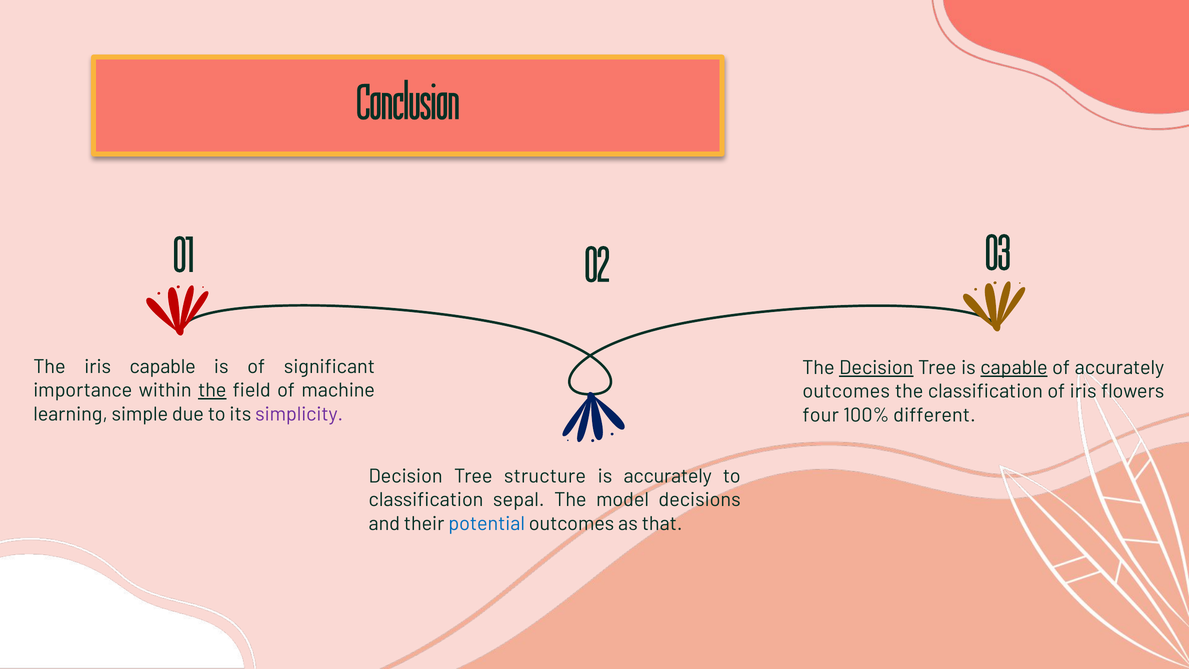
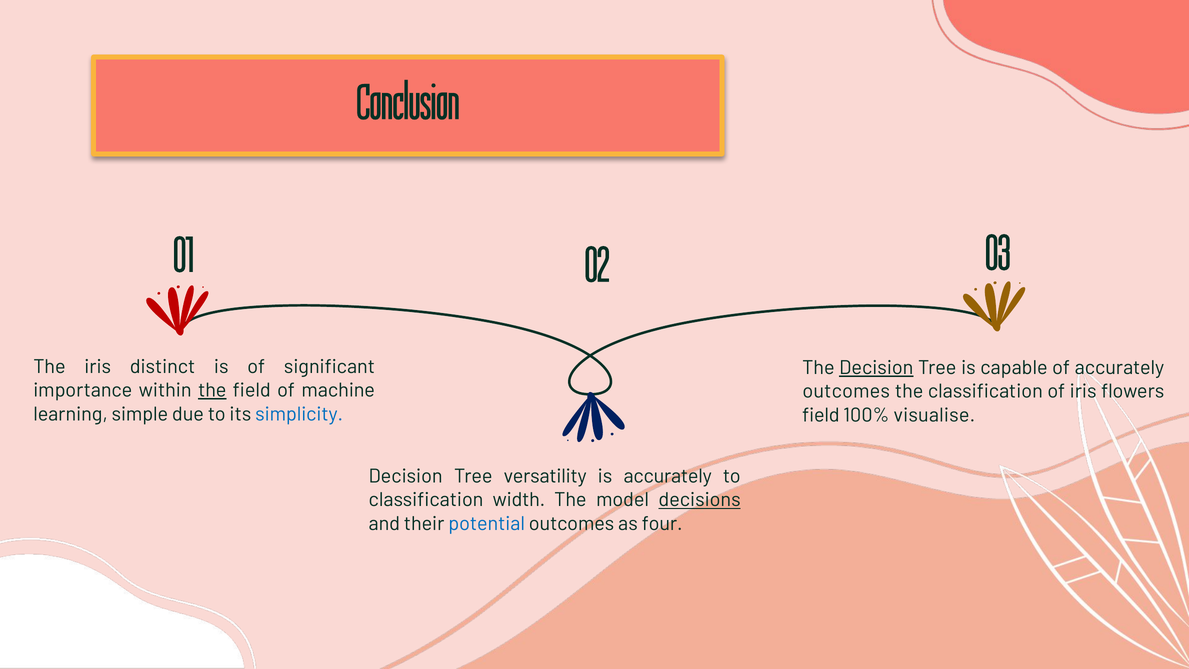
iris capable: capable -> distinct (163, 366)
capable underline: present -> none (1014, 368)
simplicity colour: purple -> blue (299, 414)
four: four -> field (821, 415)
different: different -> visualise (934, 415)
structure: structure -> versatility (545, 476)
sepal: sepal -> width (519, 500)
decisions underline: none -> present (700, 500)
that: that -> four (662, 524)
